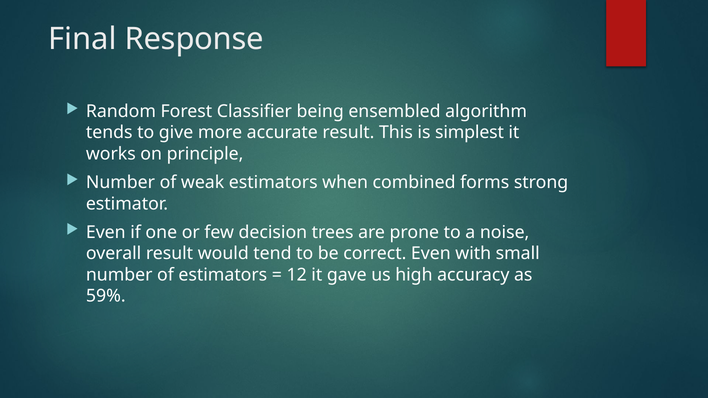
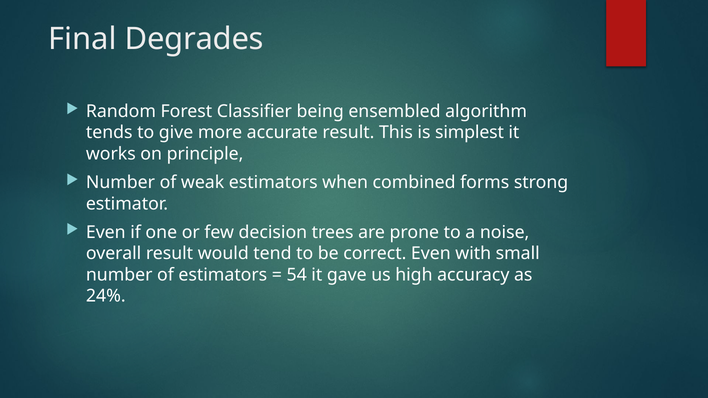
Response: Response -> Degrades (194, 39)
12: 12 -> 54 (297, 275)
59%: 59% -> 24% (106, 296)
